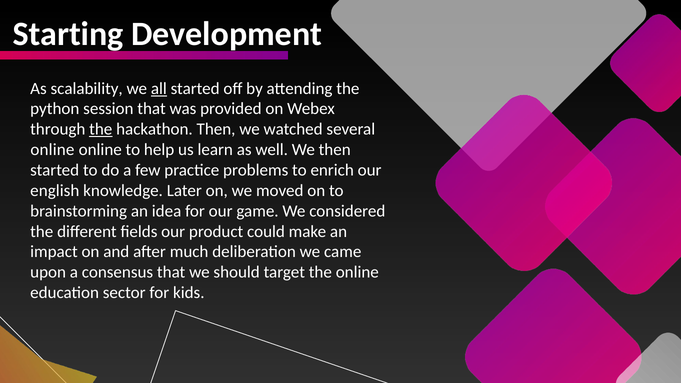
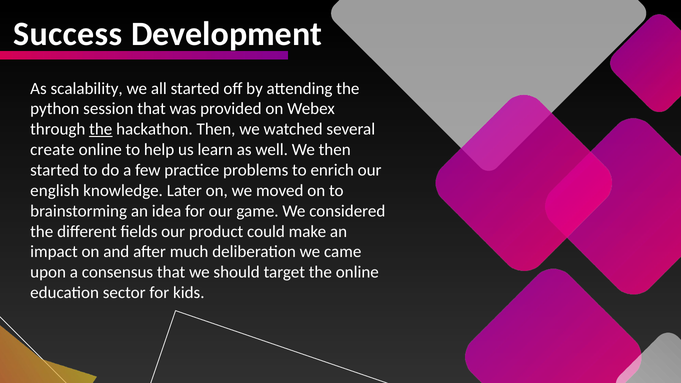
Starting: Starting -> Success (68, 34)
all underline: present -> none (159, 88)
online: online -> create (52, 150)
